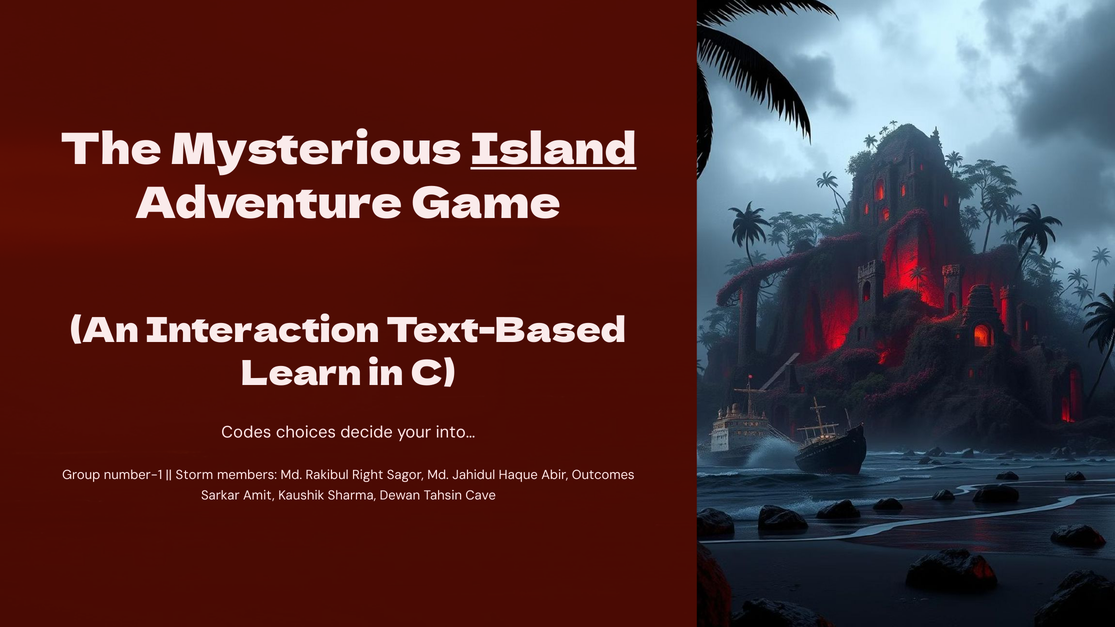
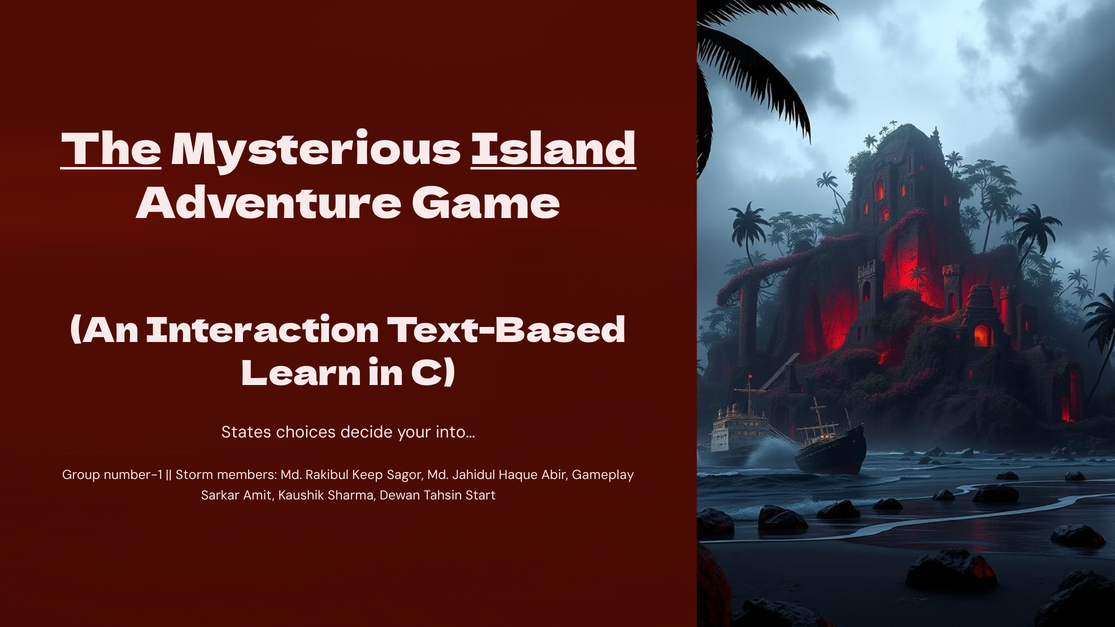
The underline: none -> present (111, 150)
Codes: Codes -> States (246, 432)
Right: Right -> Keep (368, 475)
Outcomes: Outcomes -> Gameplay (603, 475)
Cave: Cave -> Start (481, 496)
